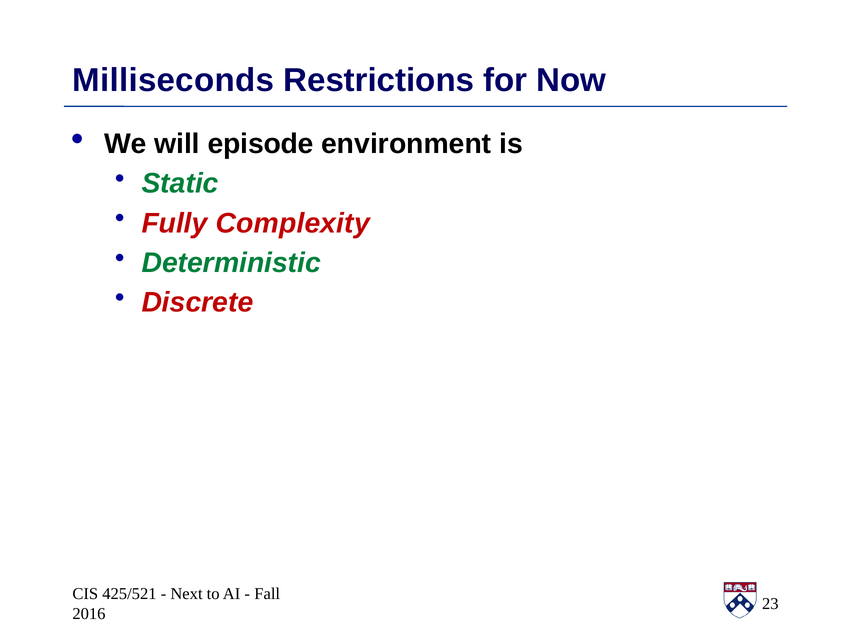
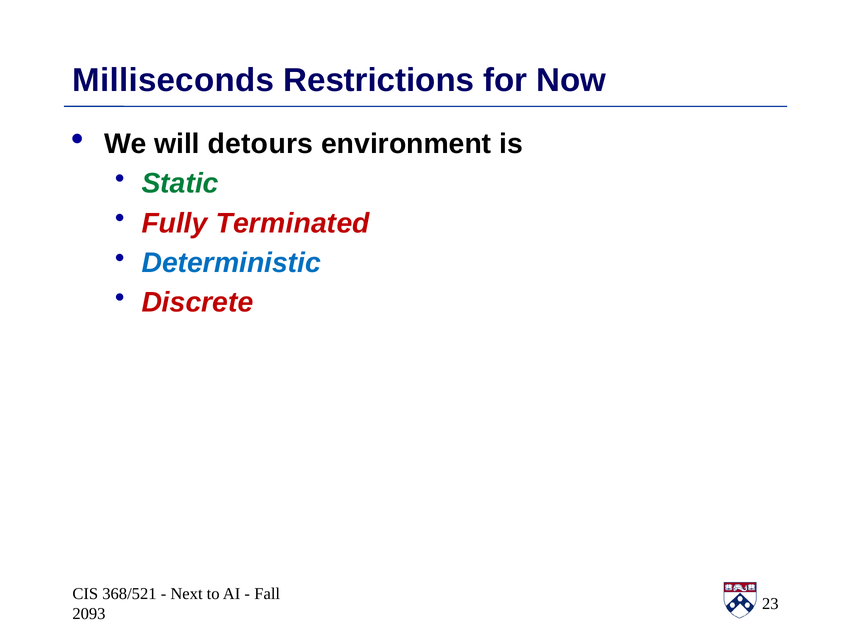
episode: episode -> detours (260, 144)
Complexity: Complexity -> Terminated (293, 223)
Deterministic colour: green -> blue (231, 263)
425/521: 425/521 -> 368/521 (129, 594)
2016: 2016 -> 2093 (89, 614)
